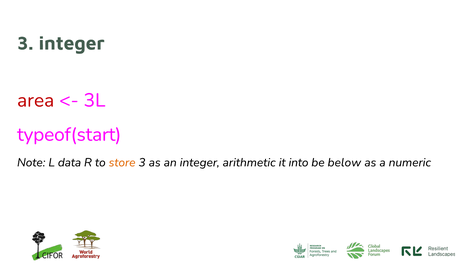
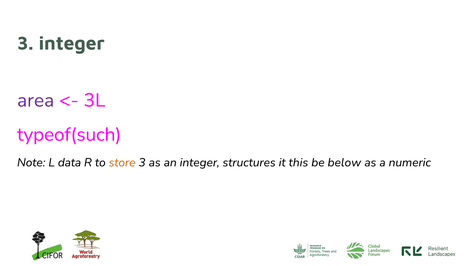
area colour: red -> purple (36, 101)
typeof(start: typeof(start -> typeof(such (69, 135)
arithmetic: arithmetic -> structures (249, 163)
into: into -> this (298, 163)
